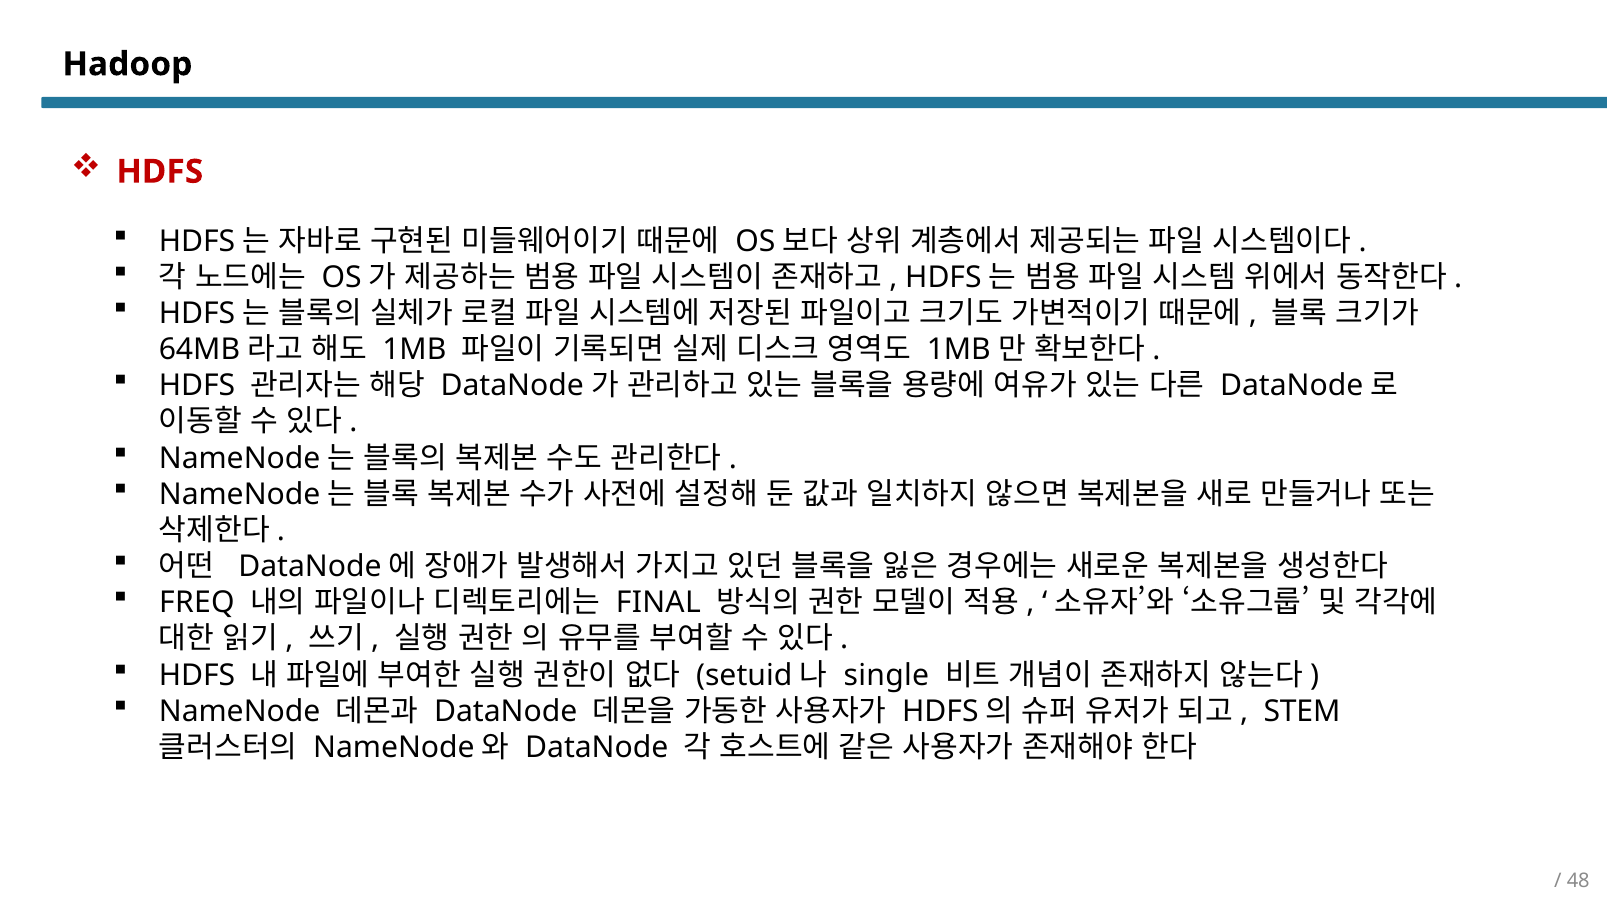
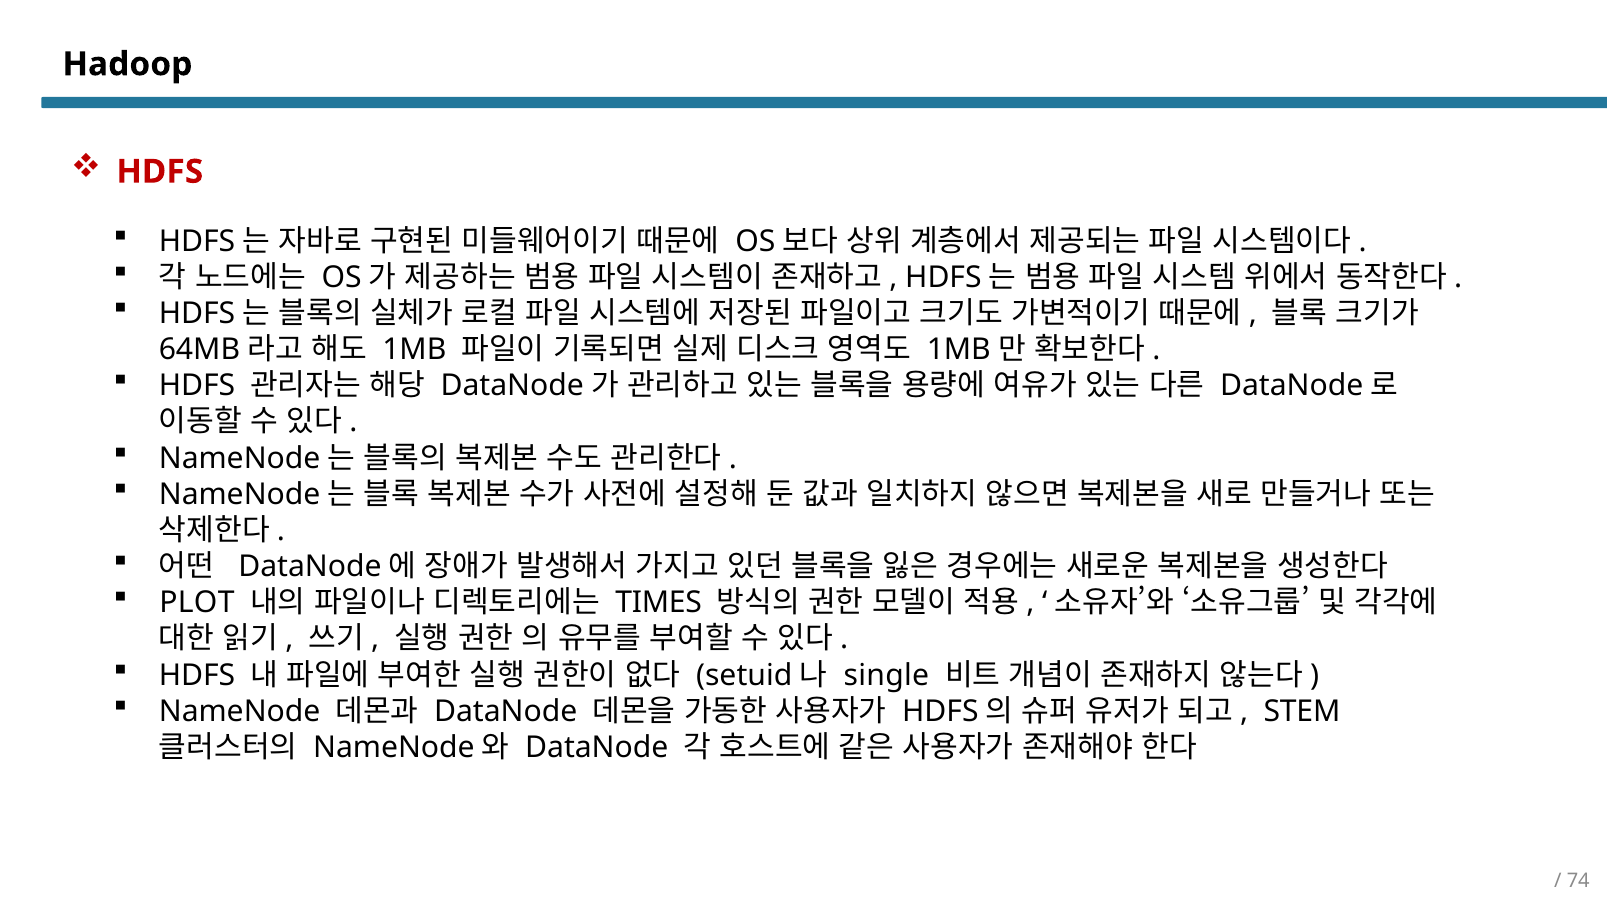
FREQ: FREQ -> PLOT (197, 603)
FINAL: FINAL -> TIMES (659, 603)
48: 48 -> 74 (1578, 881)
